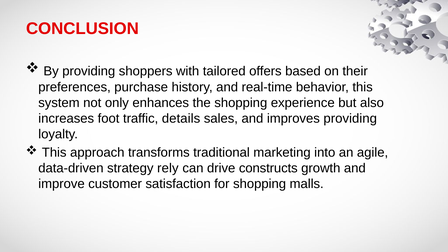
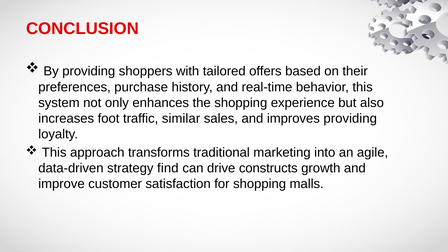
details: details -> similar (181, 119)
rely: rely -> find (168, 168)
